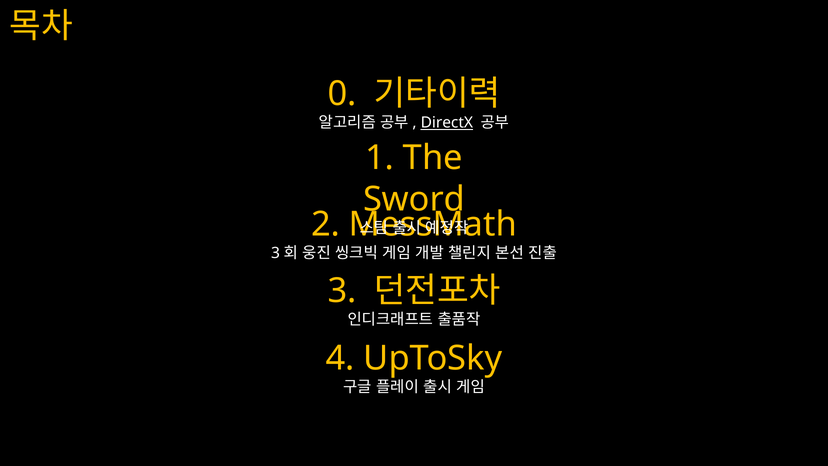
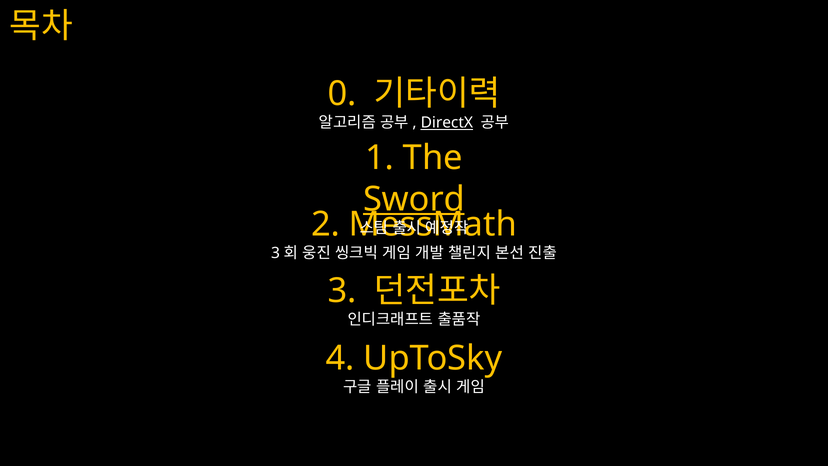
Sword underline: none -> present (414, 199)
